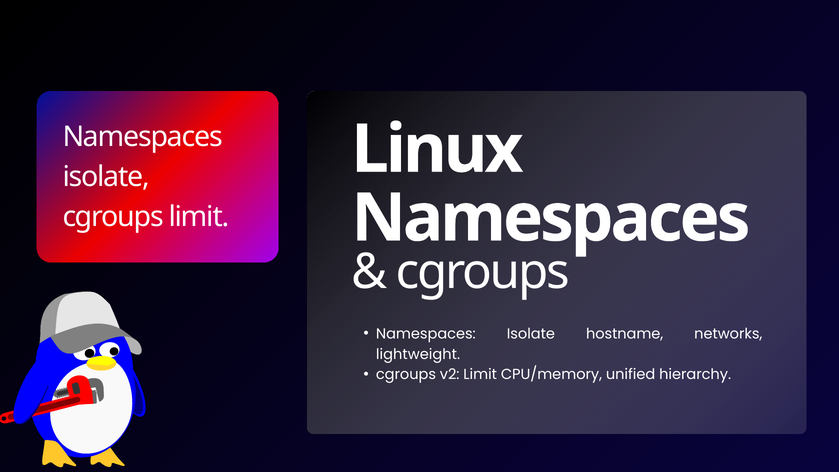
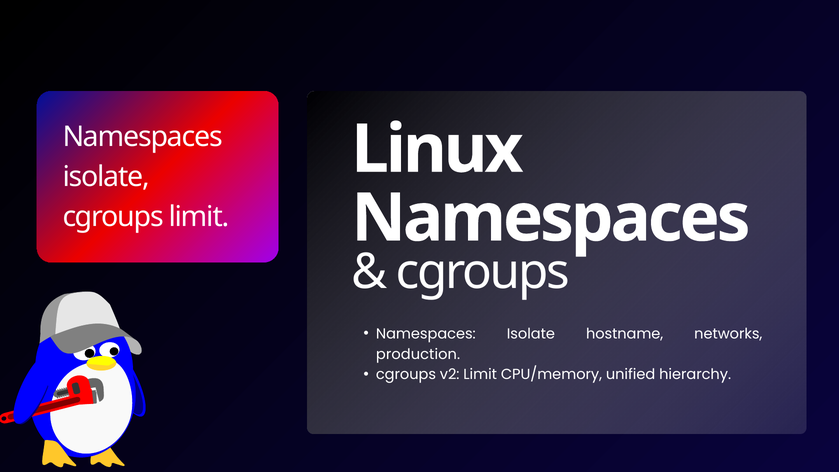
lightweight: lightweight -> production (418, 354)
